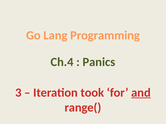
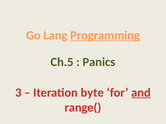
Programming underline: none -> present (105, 36)
Ch.4: Ch.4 -> Ch.5 (62, 62)
took: took -> byte (92, 93)
